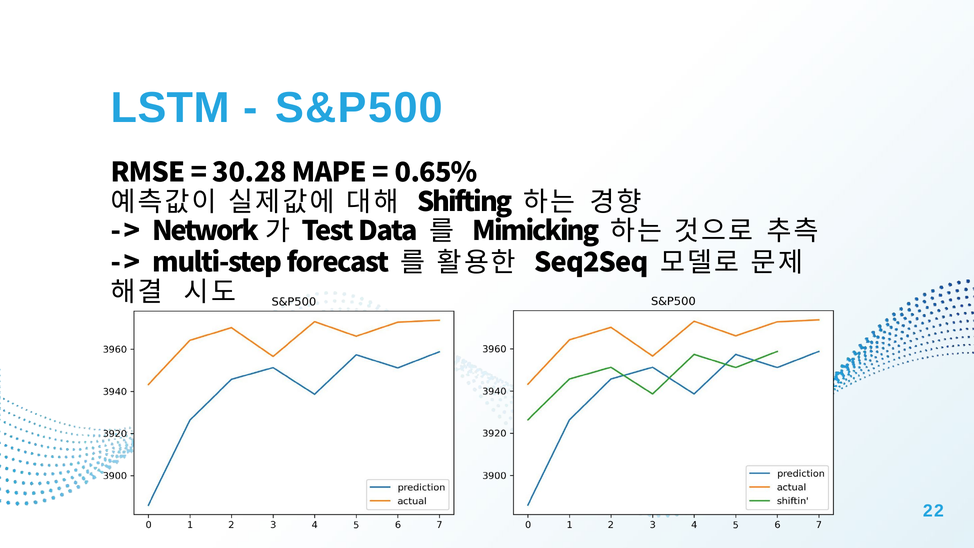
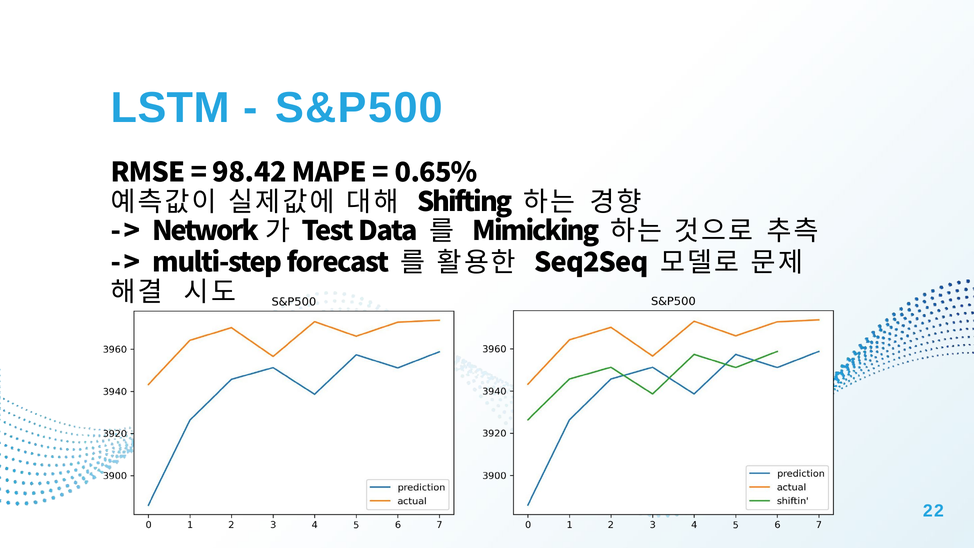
30.28: 30.28 -> 98.42 (250, 173)
